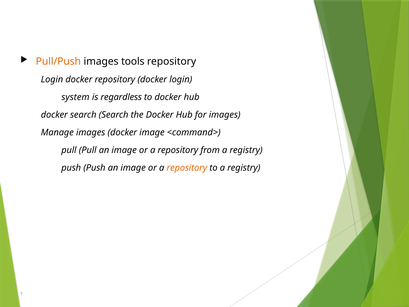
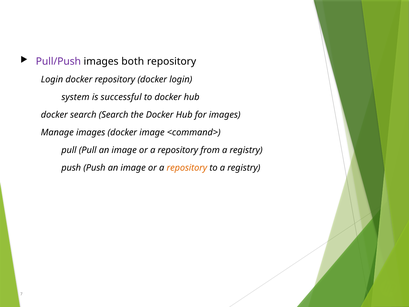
Pull/Push colour: orange -> purple (58, 61)
tools: tools -> both (133, 61)
regardless: regardless -> successful (121, 97)
